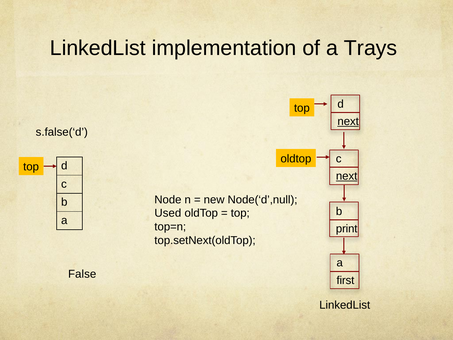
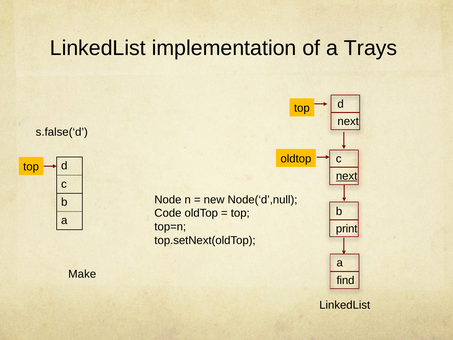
next underline: present -> none (348, 121)
Used: Used -> Code (168, 213)
False: False -> Make (82, 274)
first: first -> find (345, 280)
